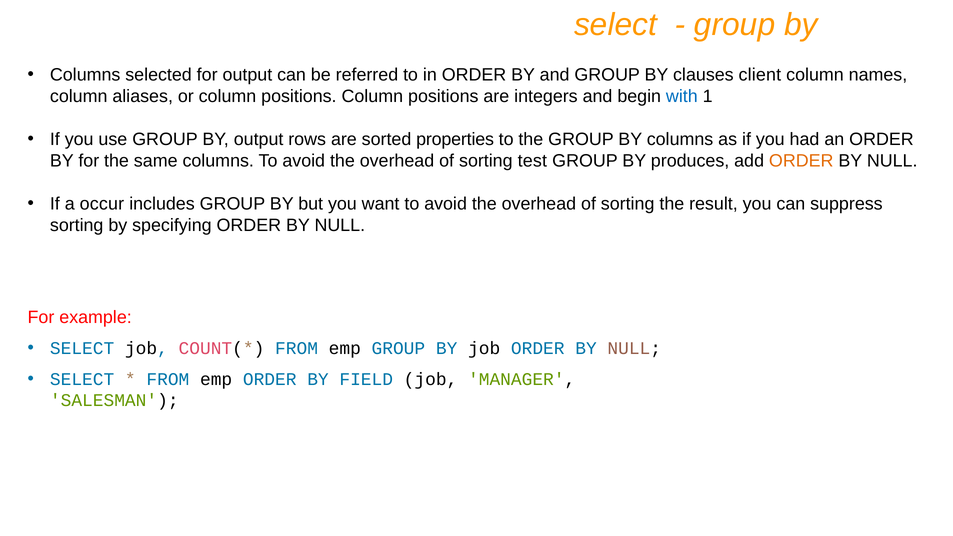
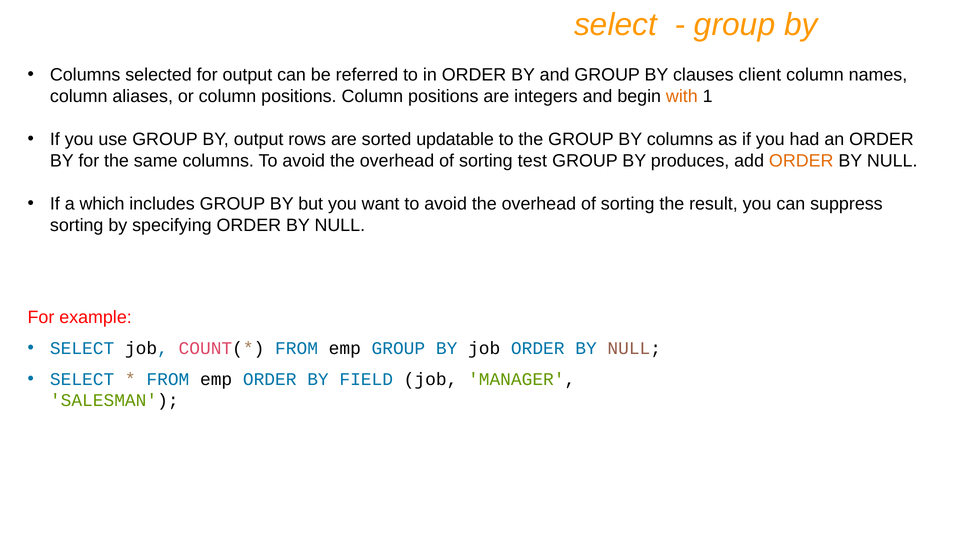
with colour: blue -> orange (682, 96)
properties: properties -> updatable (455, 139)
occur: occur -> which (102, 204)
